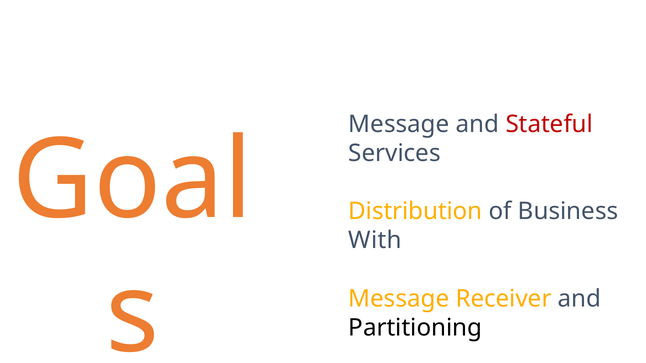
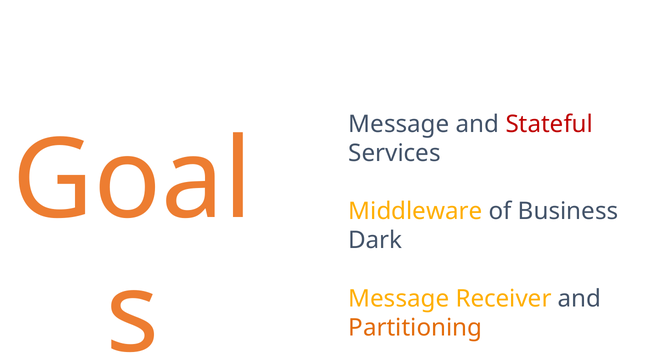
Distribution: Distribution -> Middleware (415, 212)
With: With -> Dark (375, 241)
Partitioning colour: black -> orange (415, 328)
